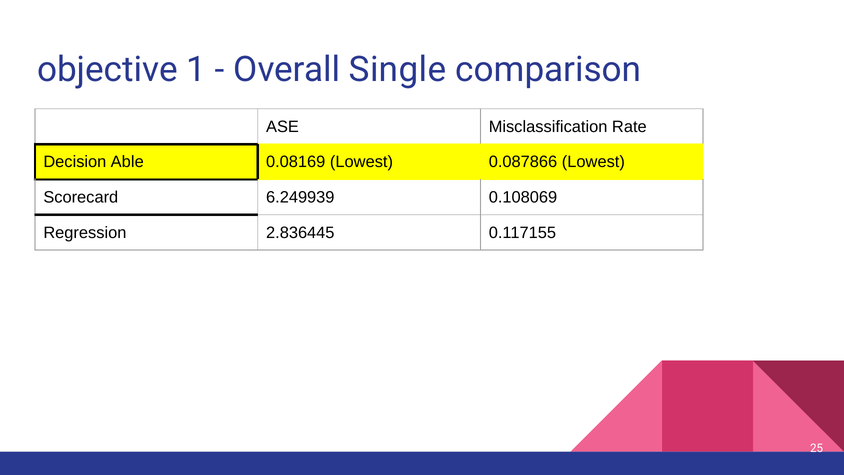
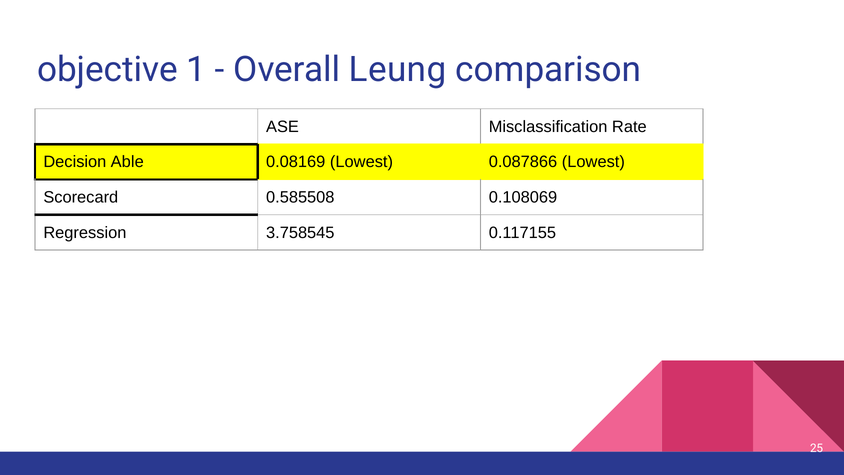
Single: Single -> Leung (398, 70)
6.249939: 6.249939 -> 0.585508 (300, 197)
2.836445: 2.836445 -> 3.758545 (300, 233)
